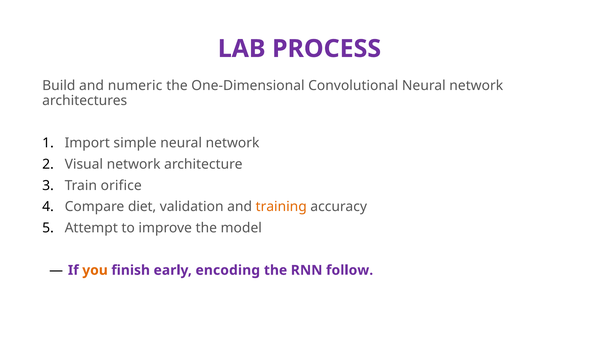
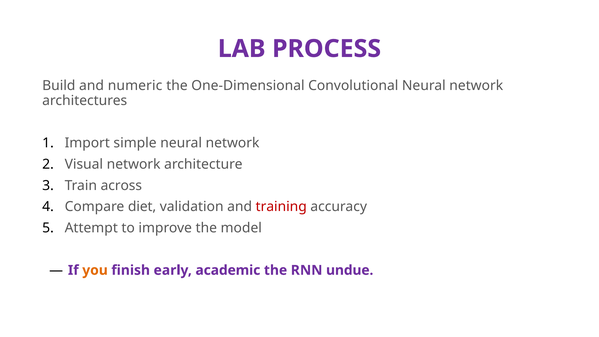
orifice: orifice -> across (121, 185)
training colour: orange -> red (281, 207)
encoding: encoding -> academic (228, 270)
follow: follow -> undue (350, 270)
